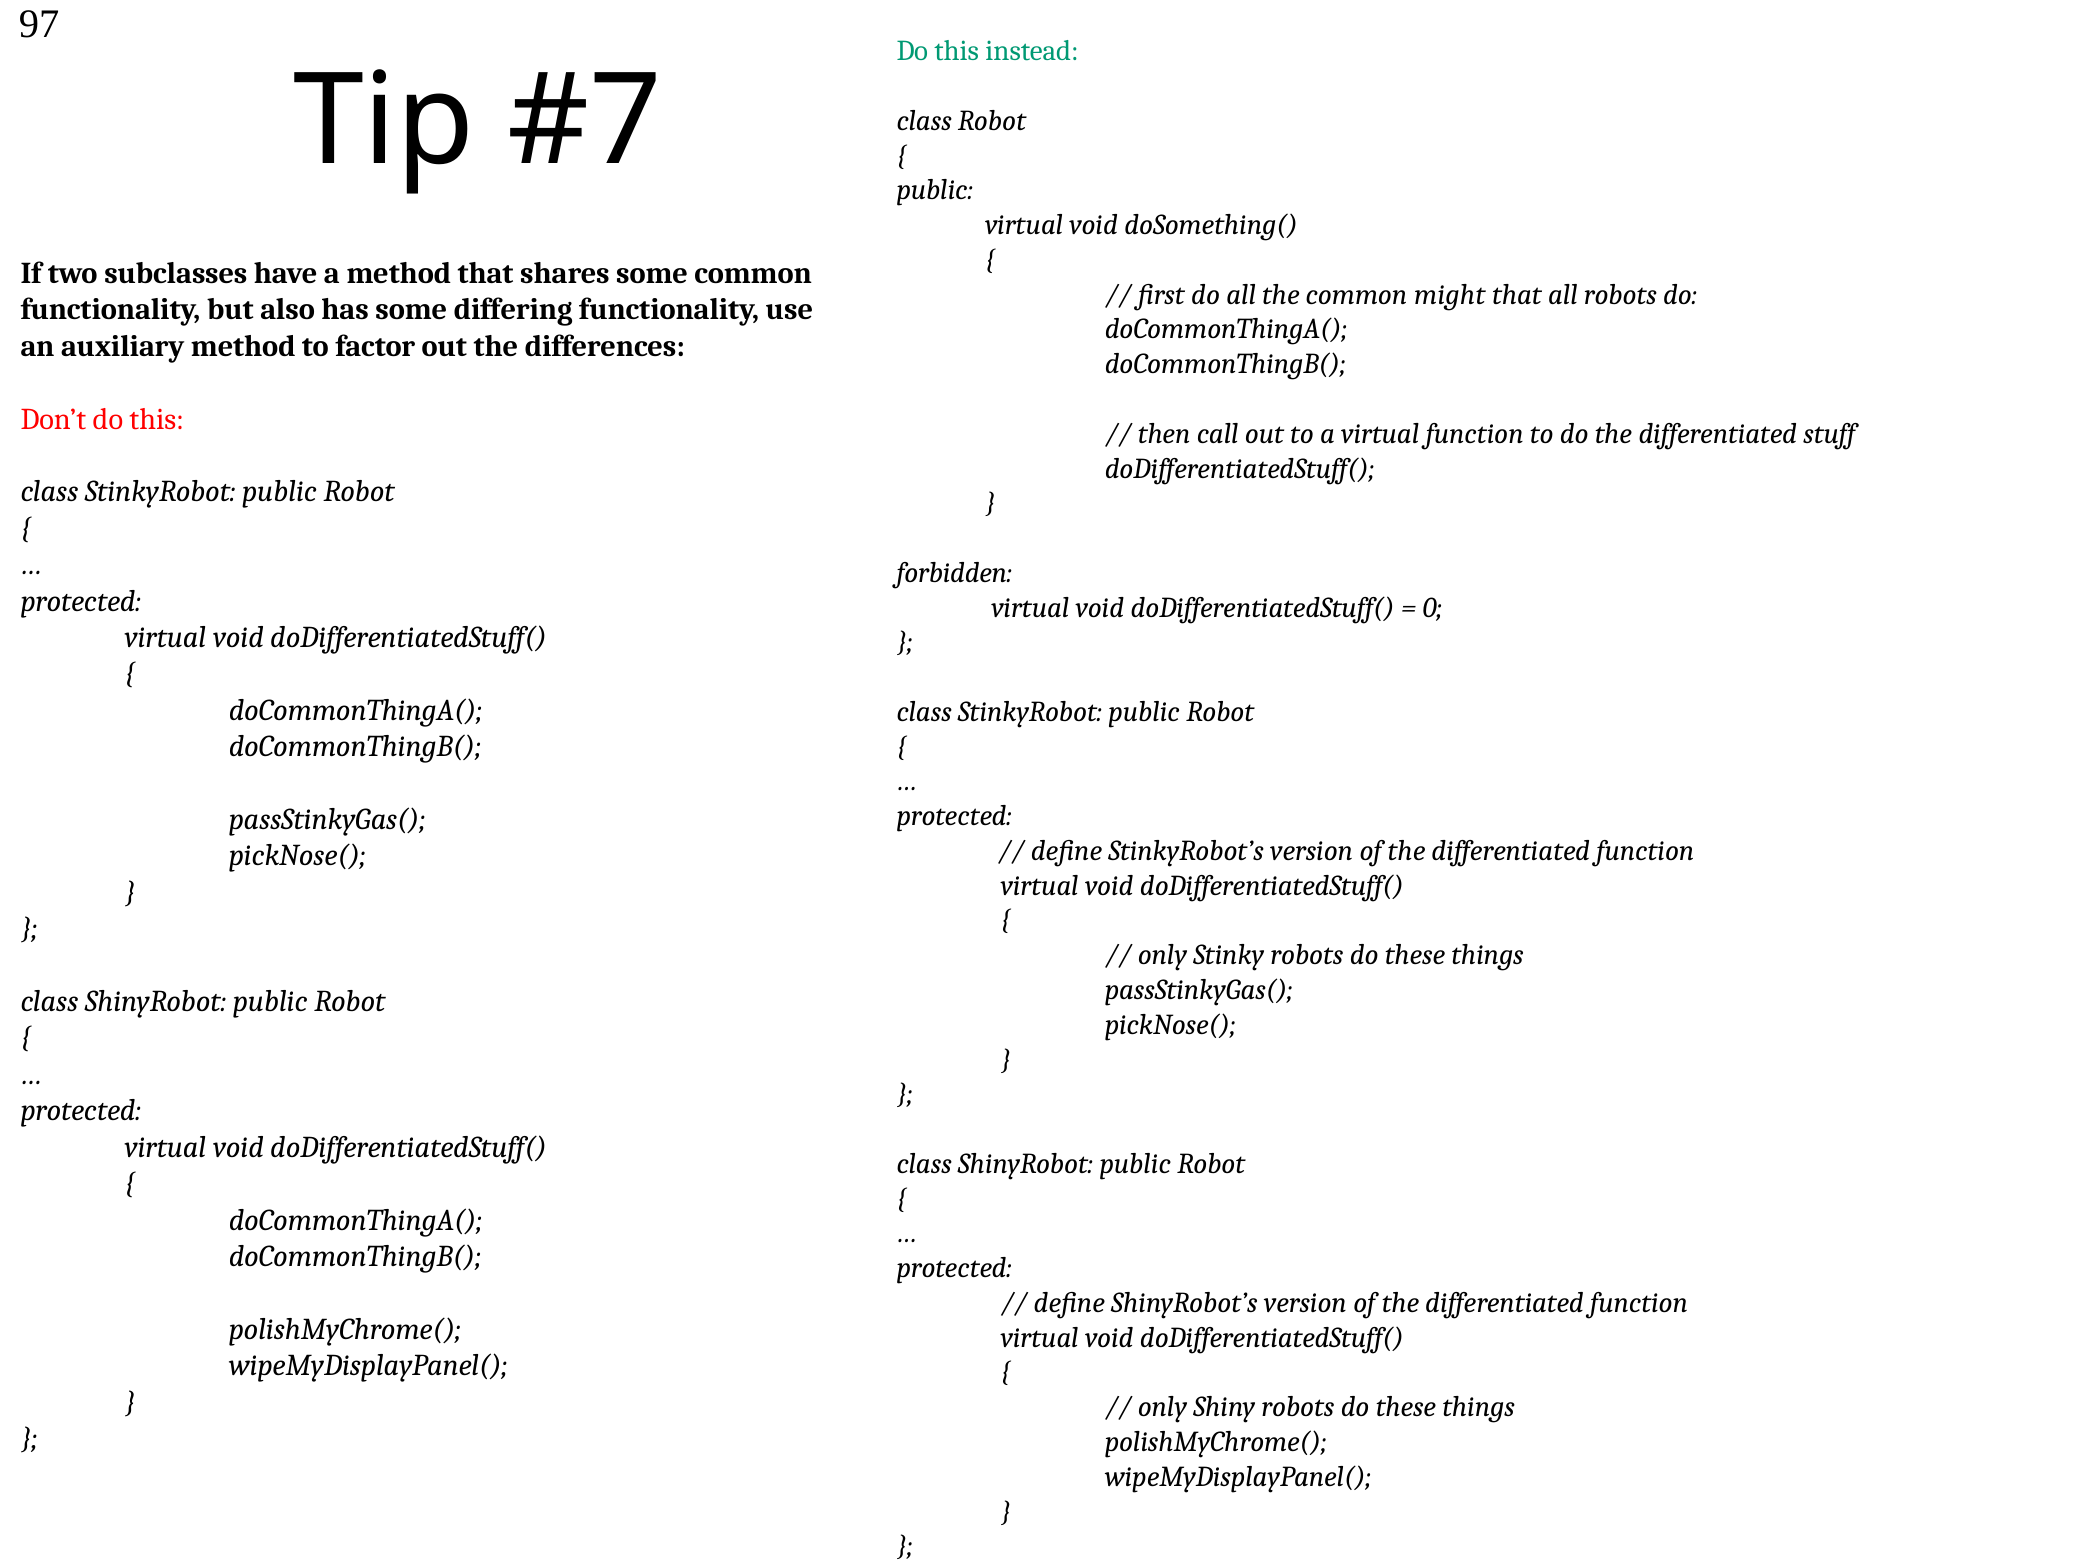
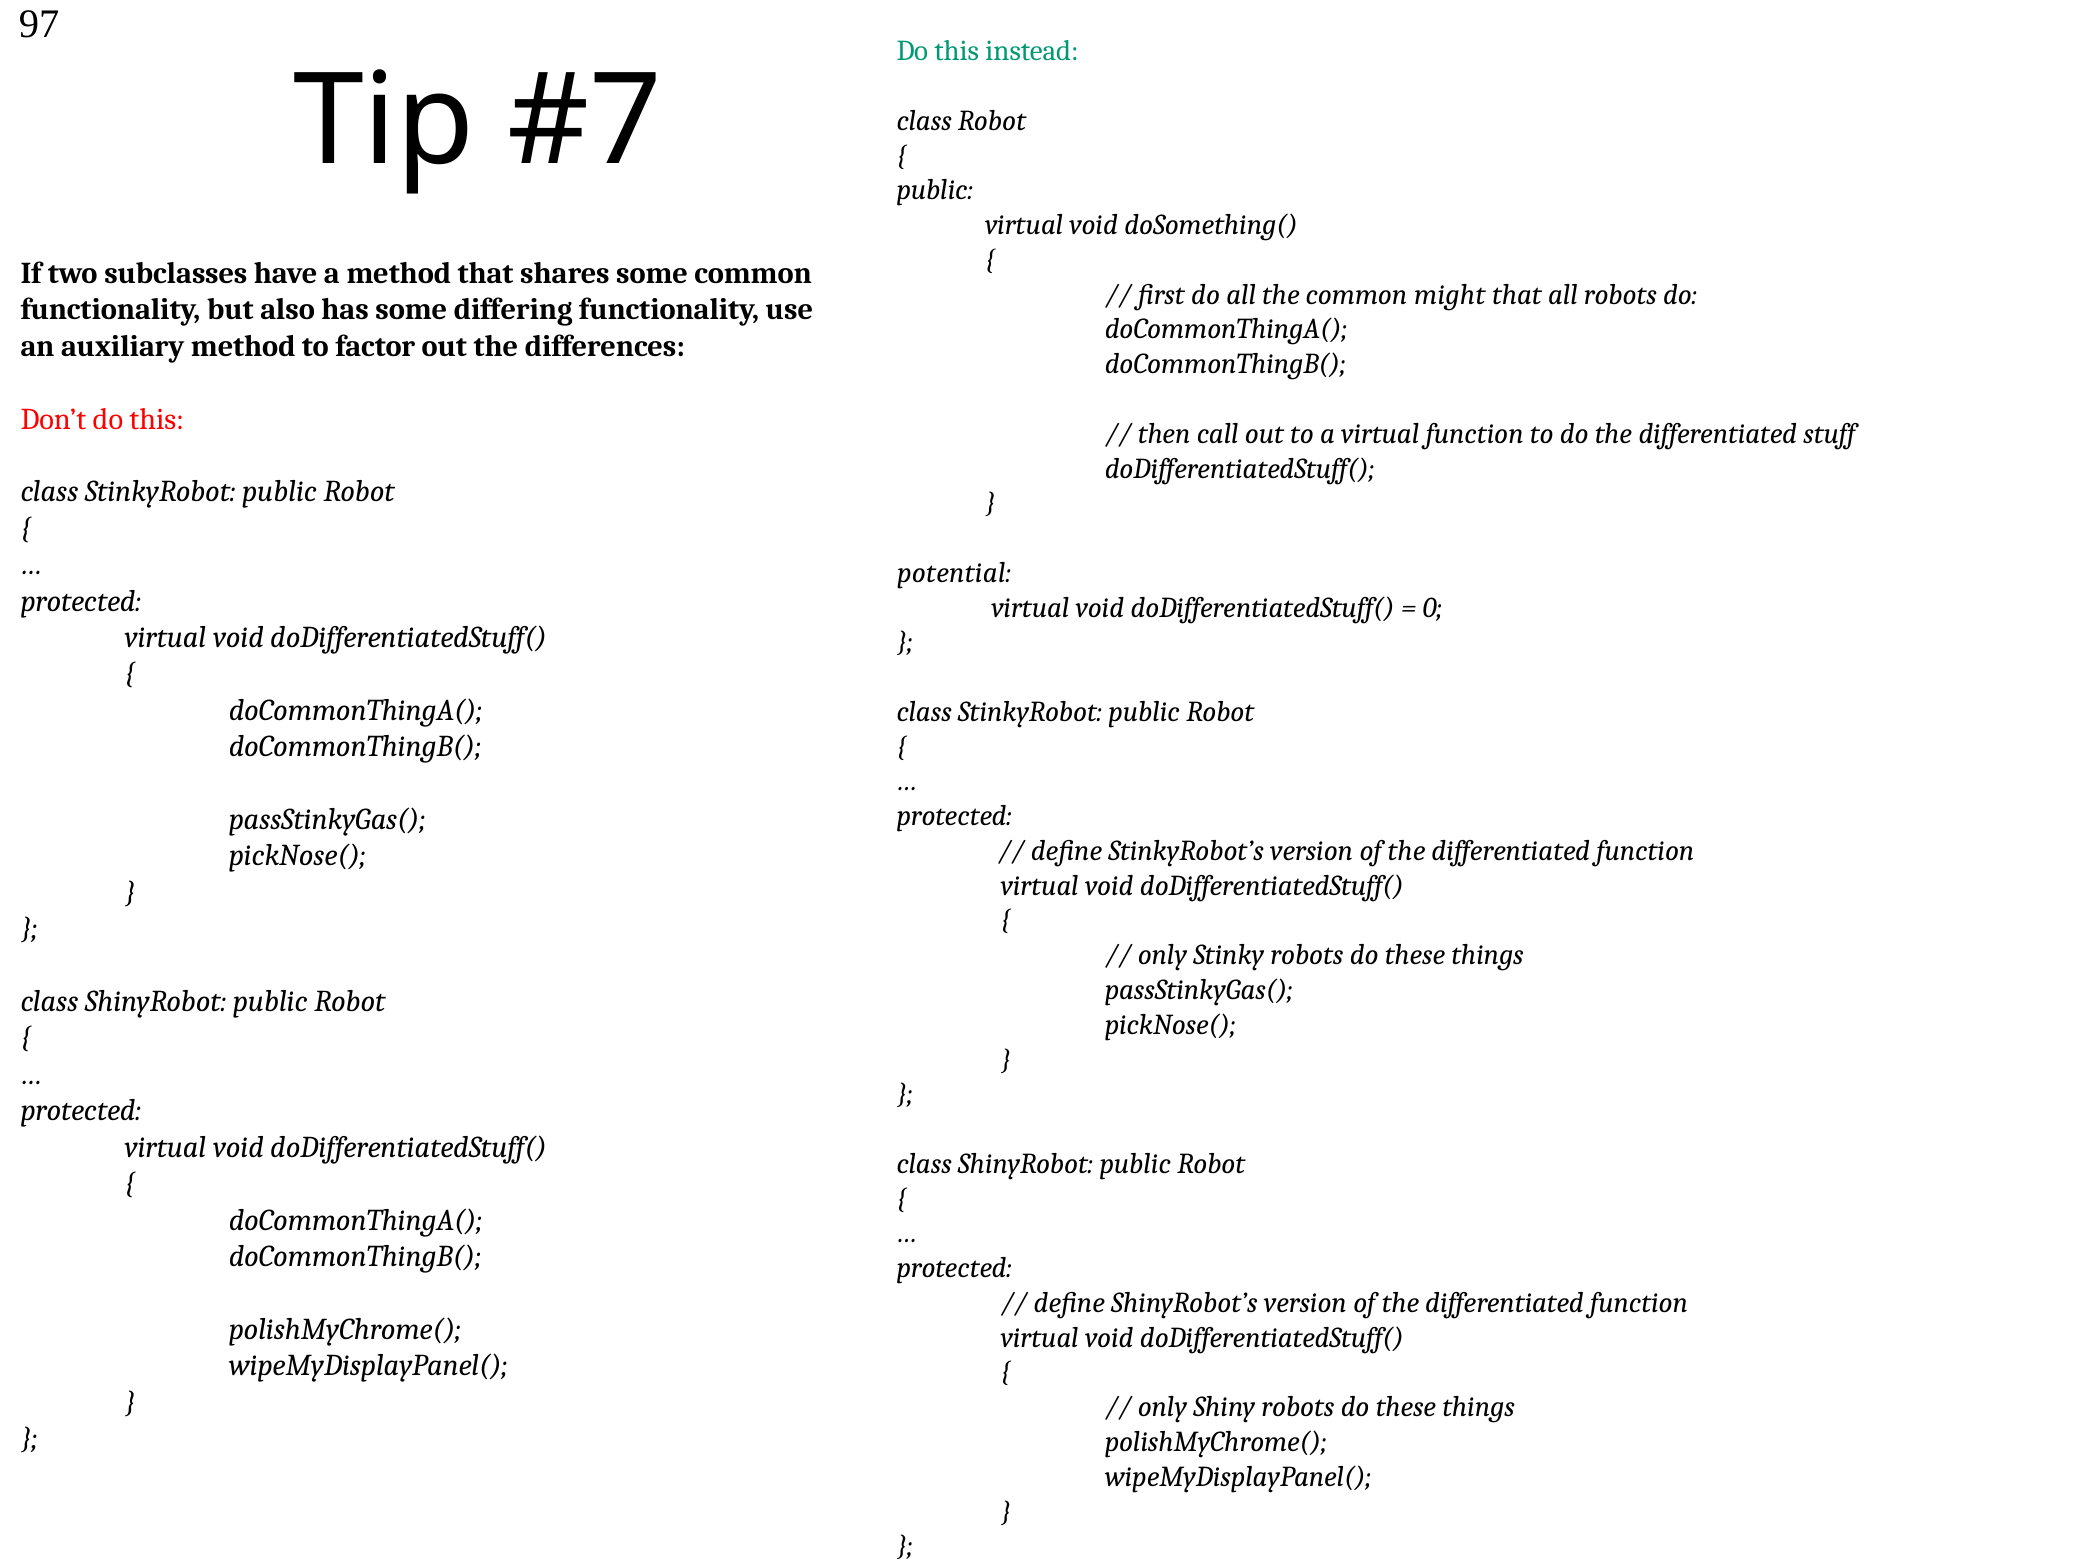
forbidden: forbidden -> potential (954, 573)
